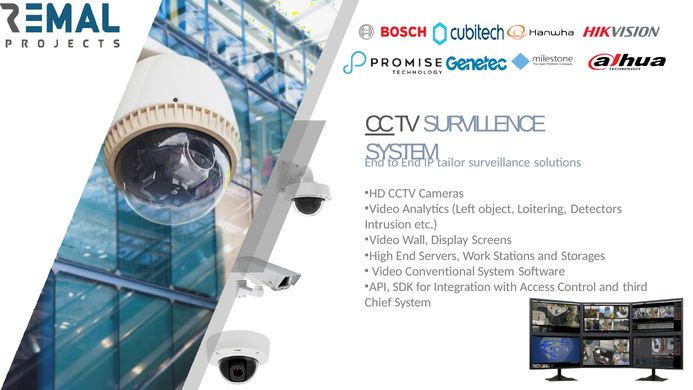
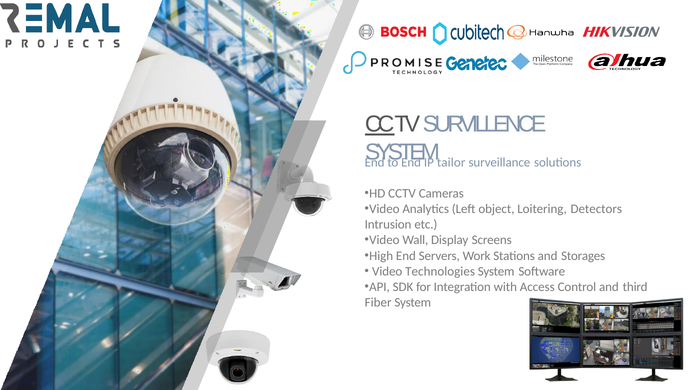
Conventional: Conventional -> Technologies (440, 271)
Chief: Chief -> Fiber (378, 302)
